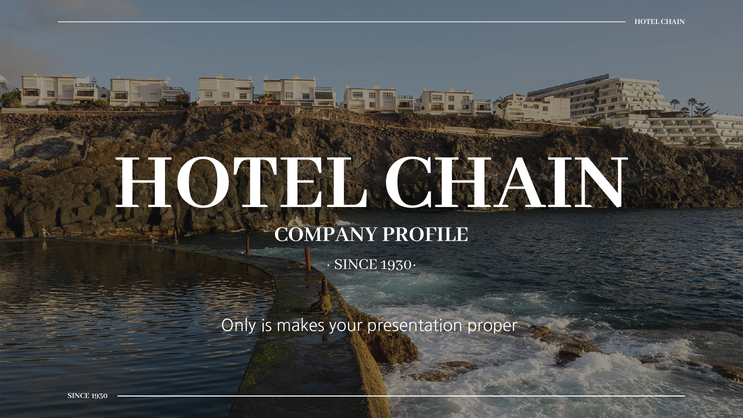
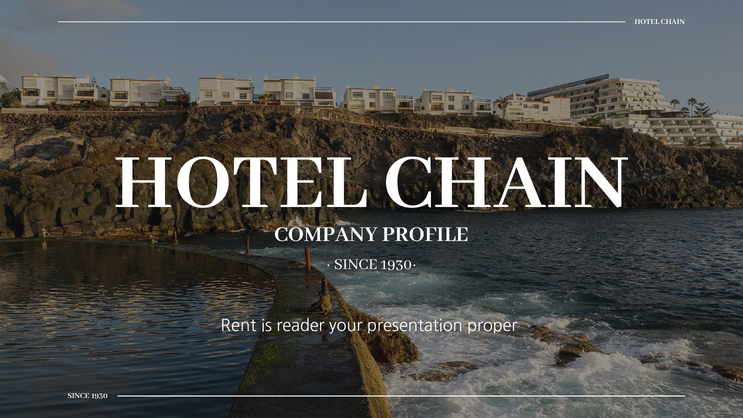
Only: Only -> Rent (238, 326)
makes: makes -> reader (301, 326)
